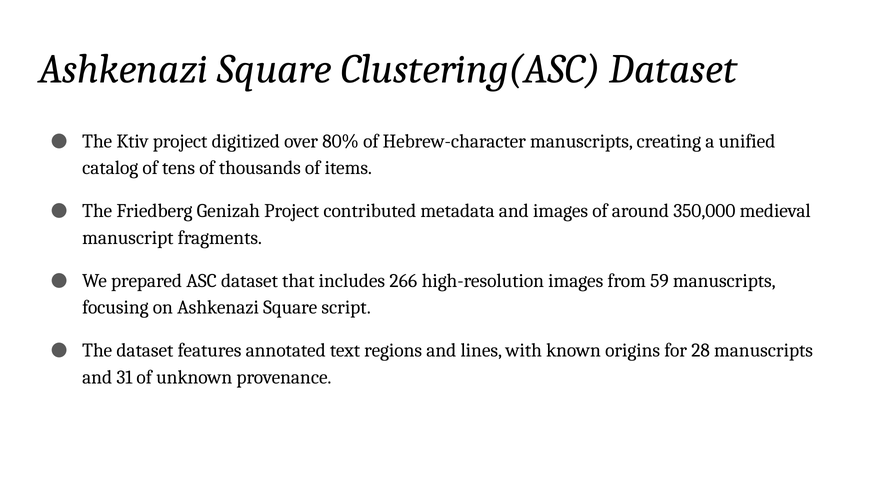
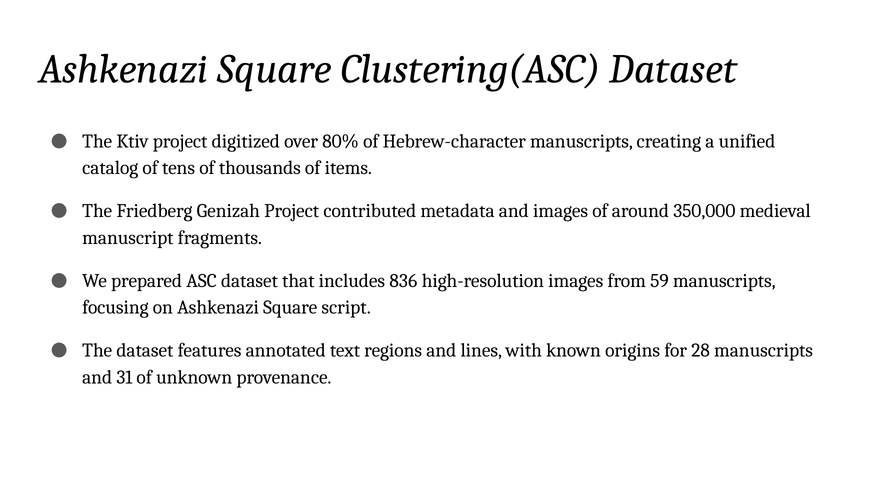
266: 266 -> 836 (403, 281)
